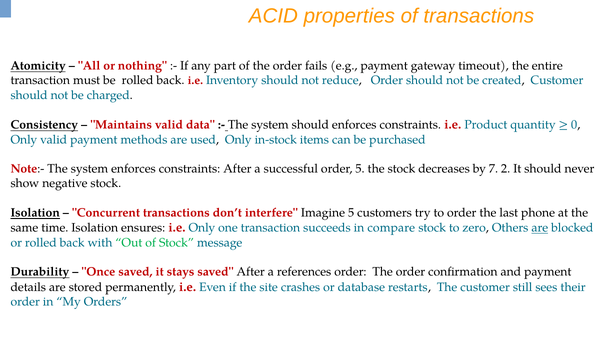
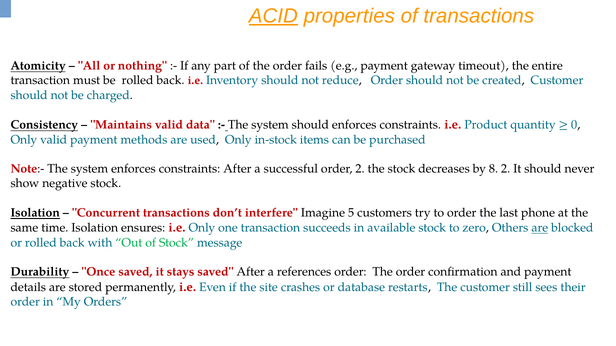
ACID underline: none -> present (273, 16)
order 5: 5 -> 2 (360, 169)
7: 7 -> 8 (494, 169)
compare: compare -> available (391, 228)
